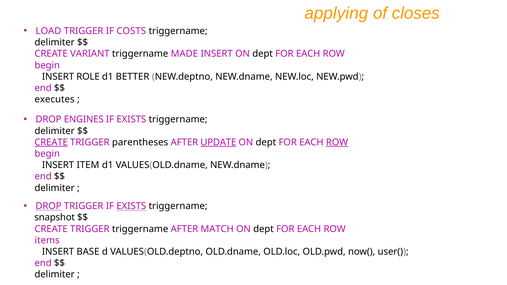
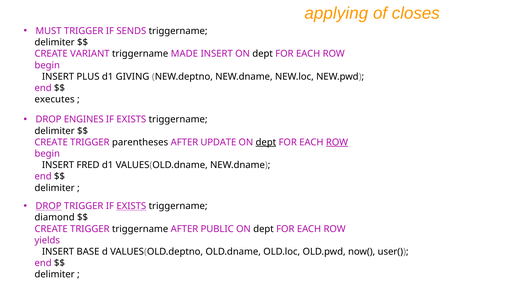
LOAD: LOAD -> MUST (49, 31)
COSTS: COSTS -> SENDS (131, 31)
ROLE: ROLE -> PLUS (88, 77)
BETTER: BETTER -> GIVING (133, 77)
CREATE underline: present -> none (51, 142)
UPDATE underline: present -> none (218, 142)
dept underline: none -> present (266, 142)
ITEM: ITEM -> FRED (88, 165)
snapshot: snapshot -> diamond (55, 218)
MATCH: MATCH -> PUBLIC (217, 229)
items: items -> yields (47, 240)
